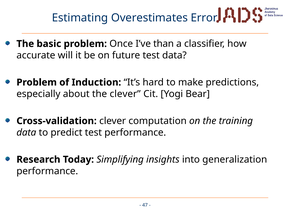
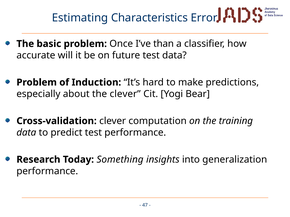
Overestimates: Overestimates -> Characteristics (149, 18)
Simplifying: Simplifying -> Something (120, 160)
